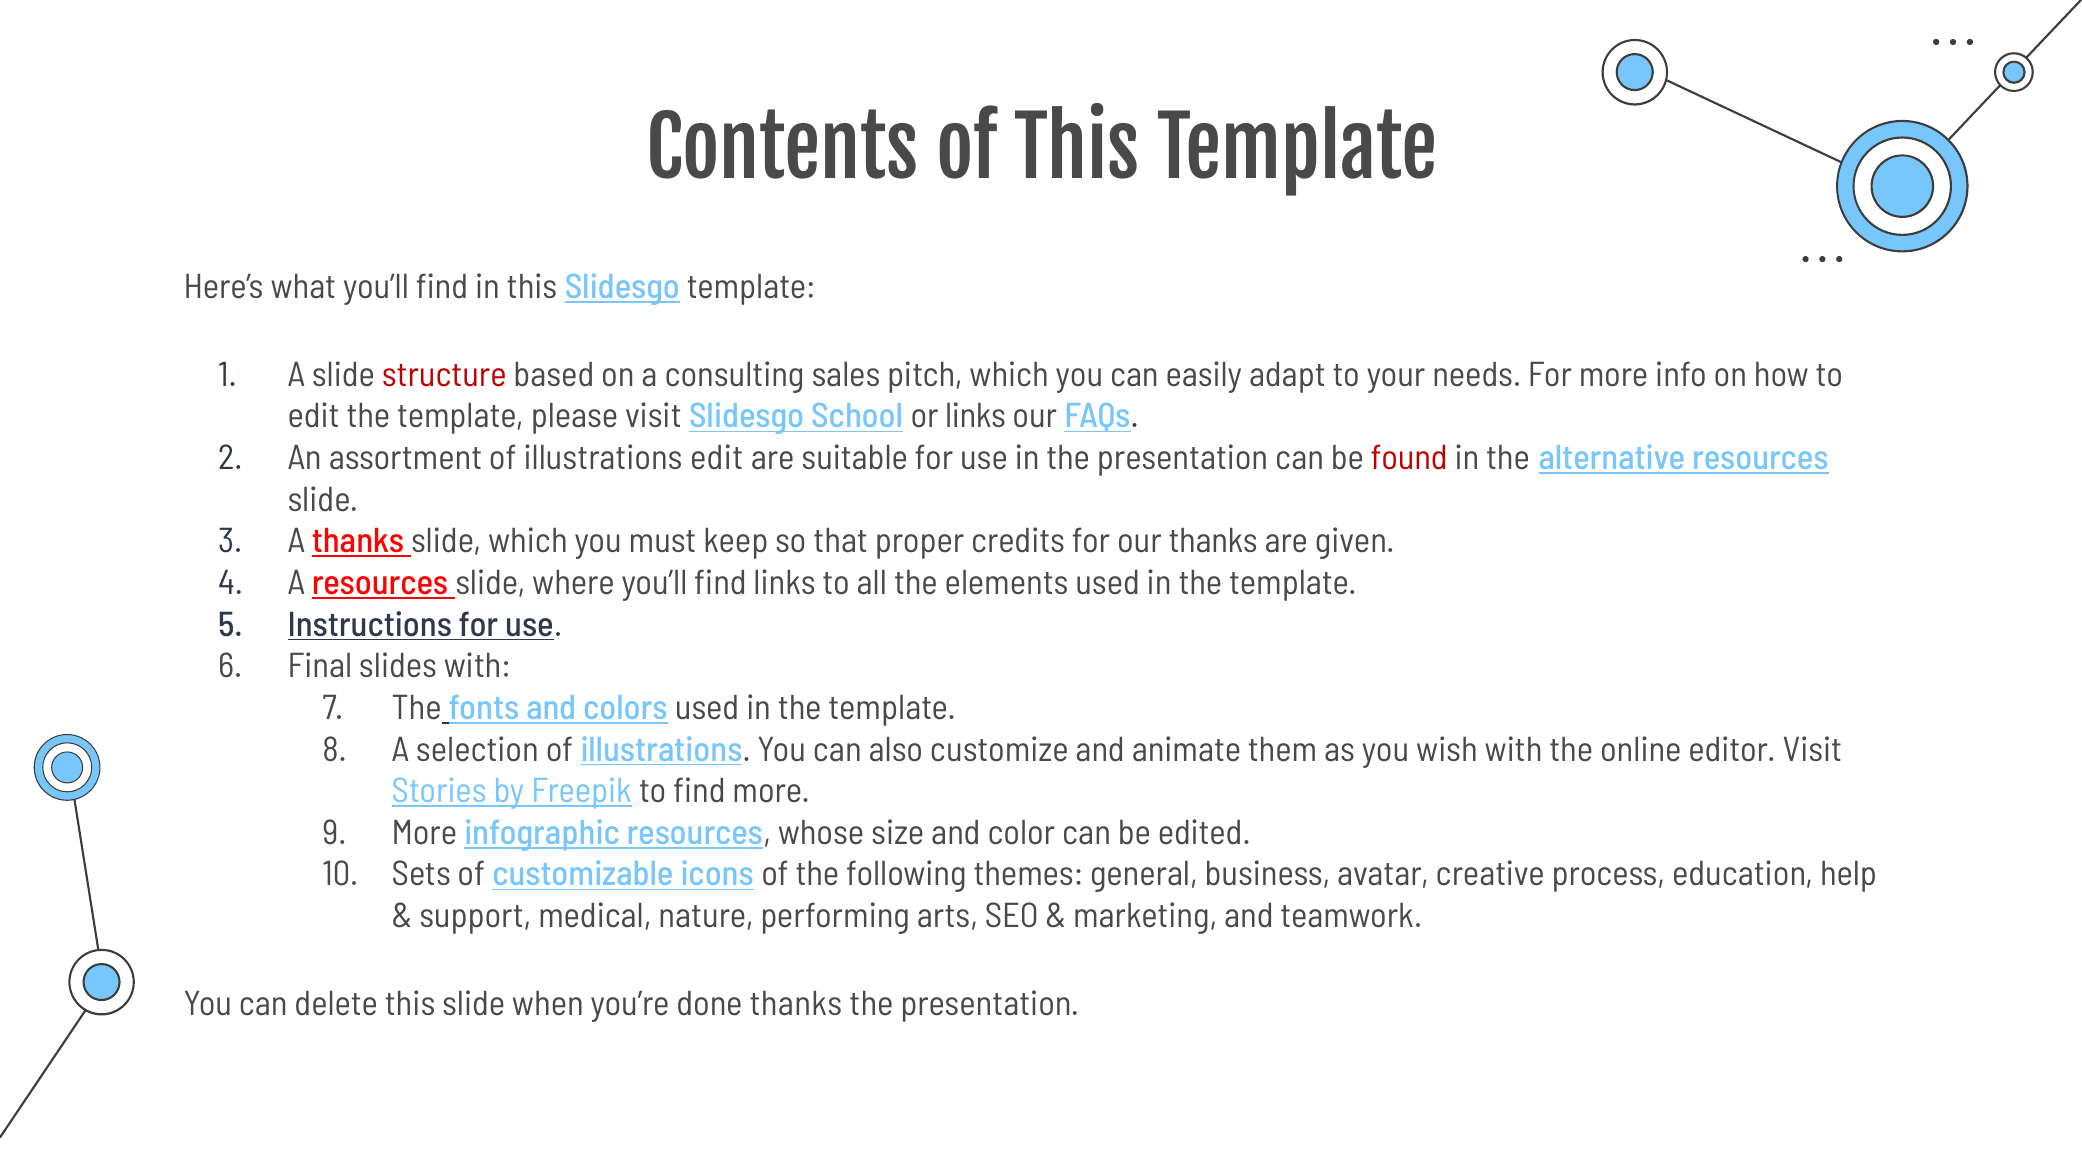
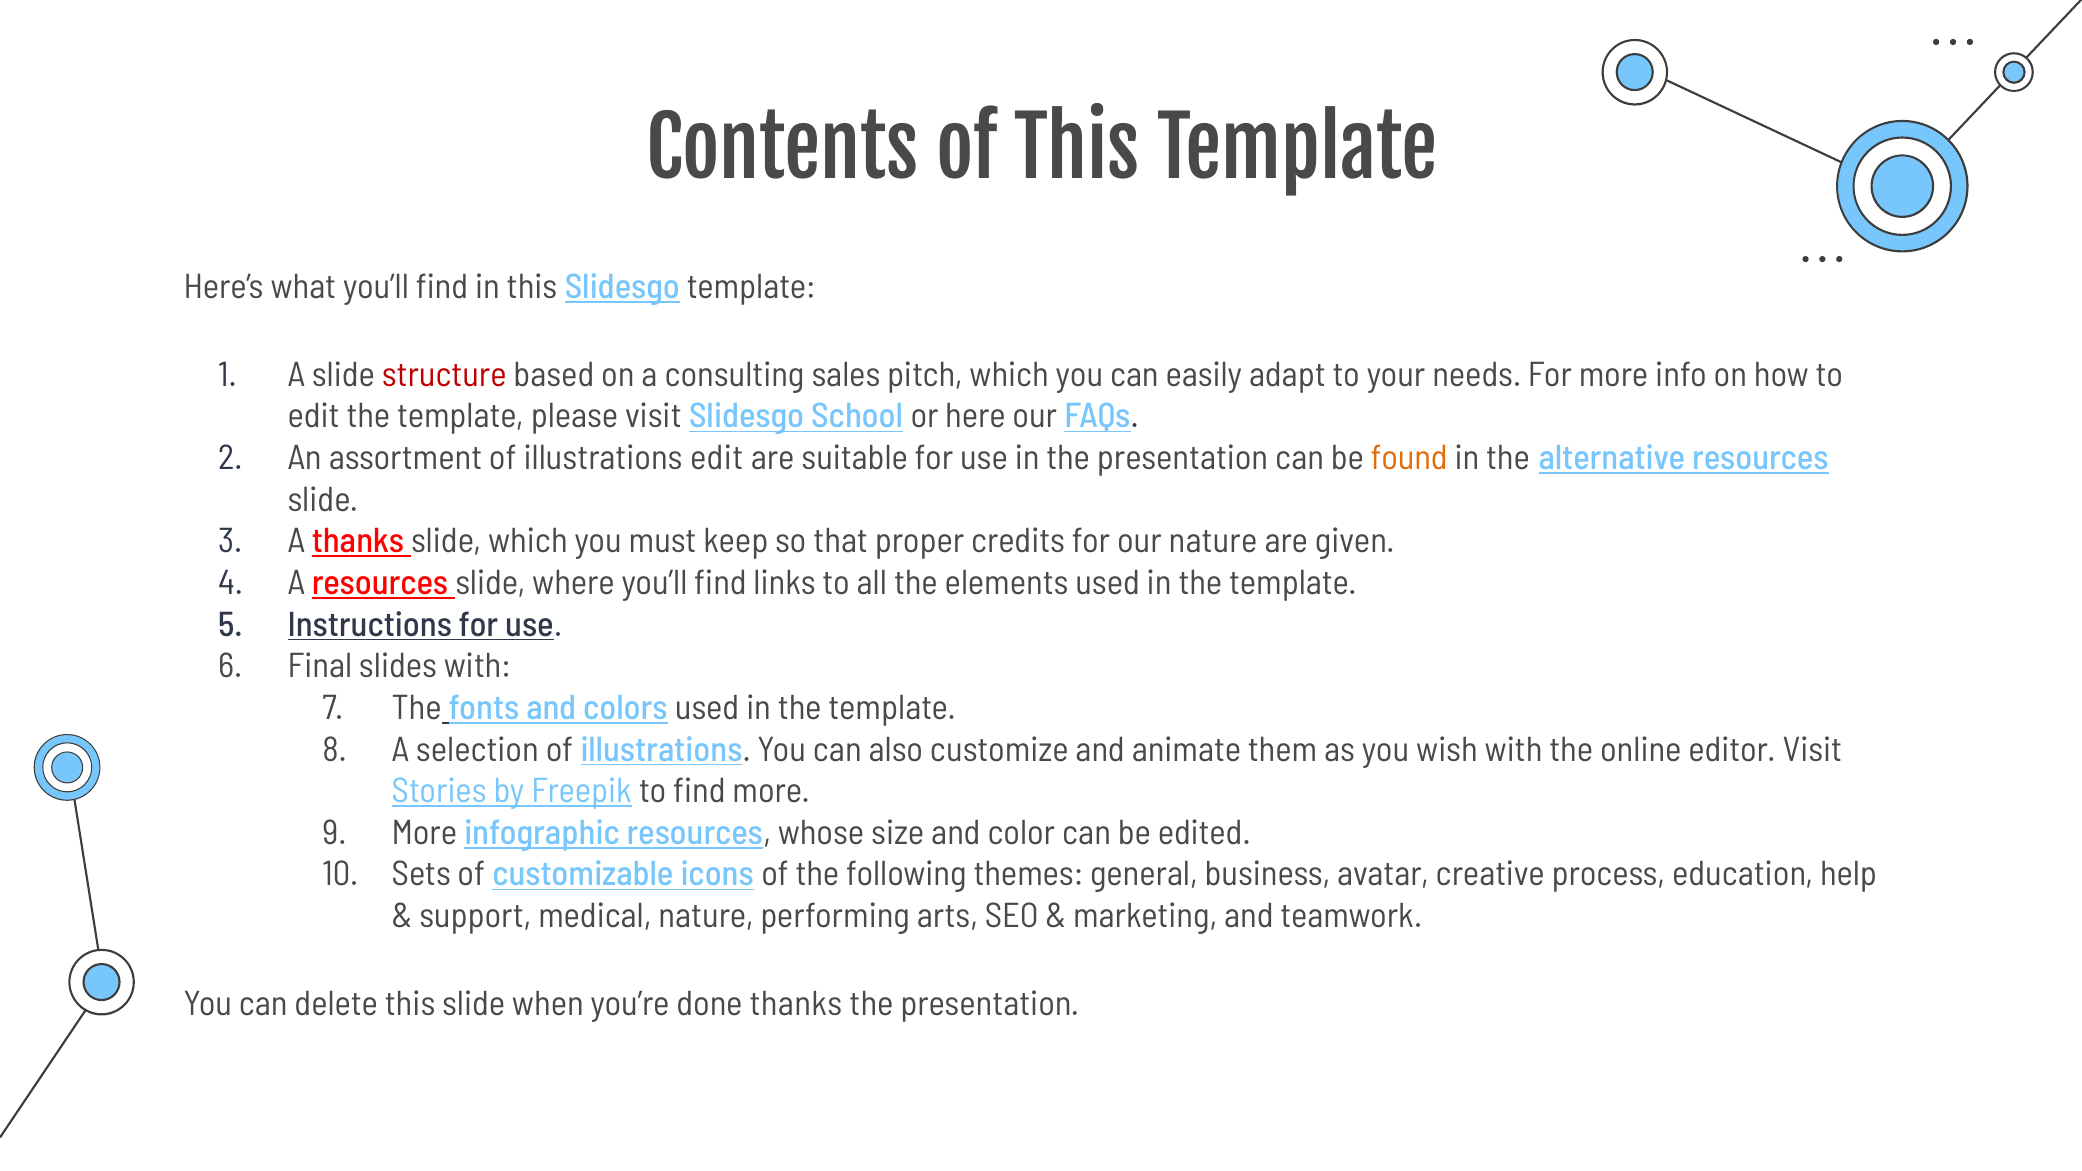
or links: links -> here (975, 417)
found colour: red -> orange (1409, 458)
our thanks: thanks -> nature (1213, 542)
